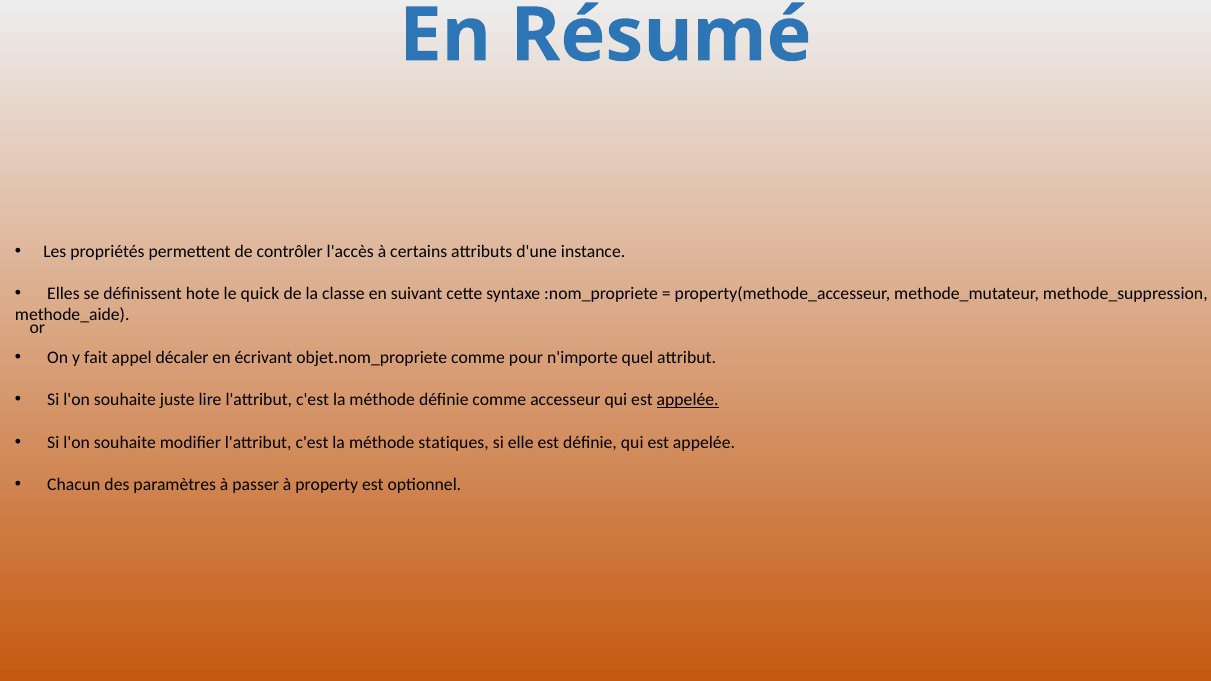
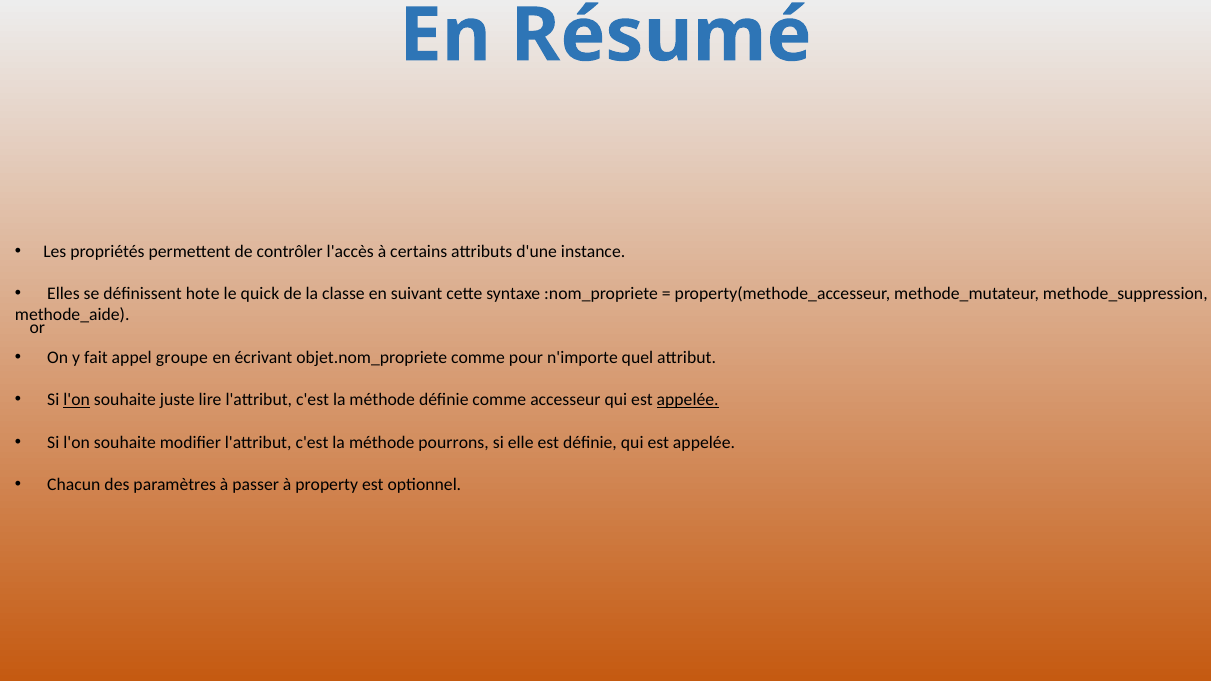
décaler: décaler -> groupe (182, 358)
l'on underline: none -> present (77, 400)
statiques: statiques -> pourrons (454, 442)
